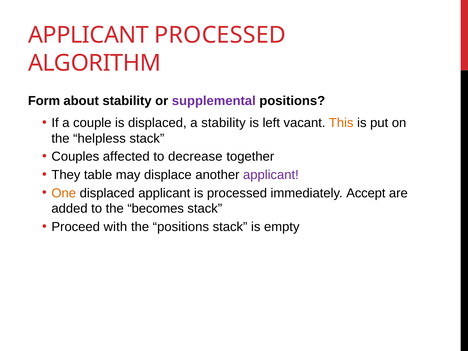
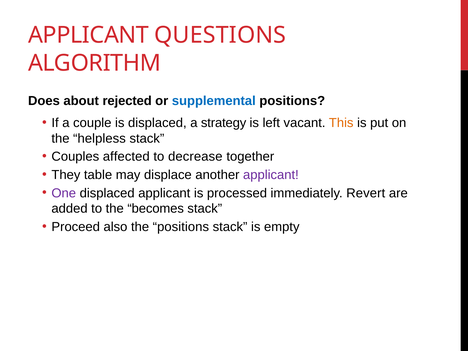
APPLICANT PROCESSED: PROCESSED -> QUESTIONS (220, 35)
Form: Form -> Does (44, 101)
about stability: stability -> rejected (127, 101)
supplemental colour: purple -> blue (214, 101)
a stability: stability -> strategy (224, 123)
One colour: orange -> purple (64, 193)
Accept: Accept -> Revert (366, 193)
with: with -> also (115, 227)
